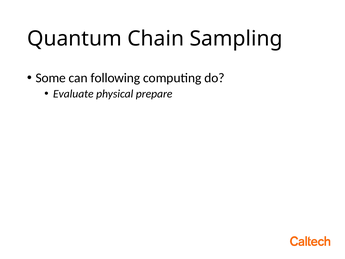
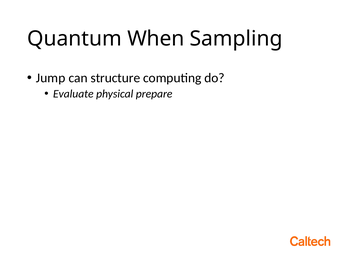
Chain: Chain -> When (156, 39)
Some: Some -> Jump (51, 78)
following: following -> structure (115, 78)
